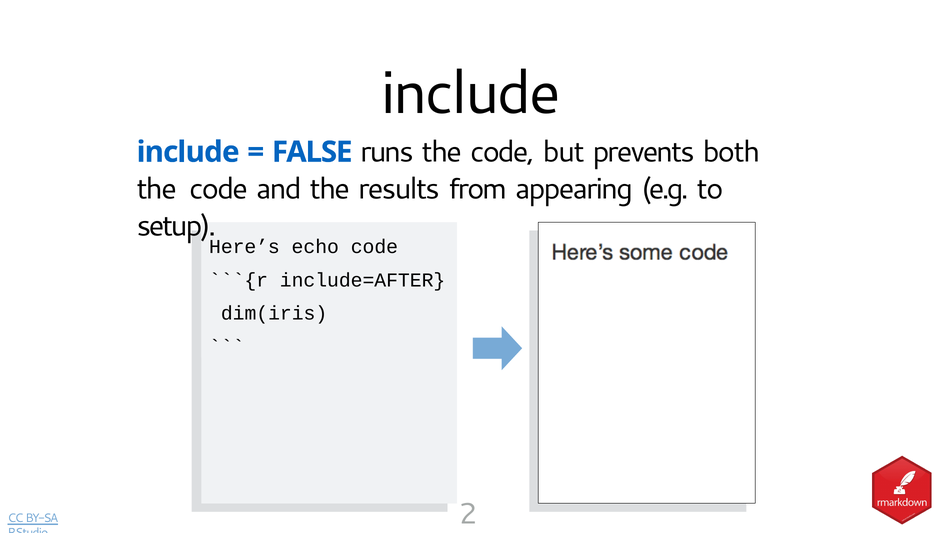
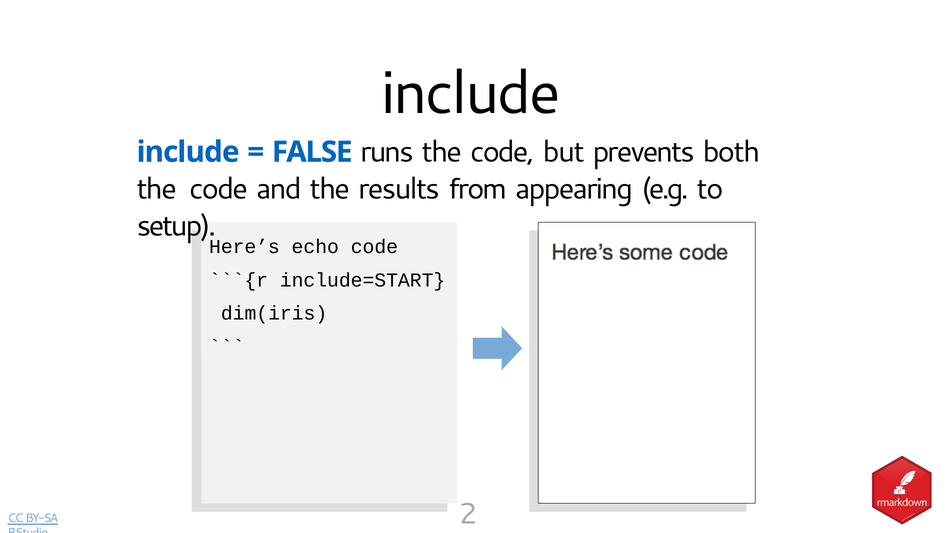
include=AFTER: include=AFTER -> include=START (363, 280)
